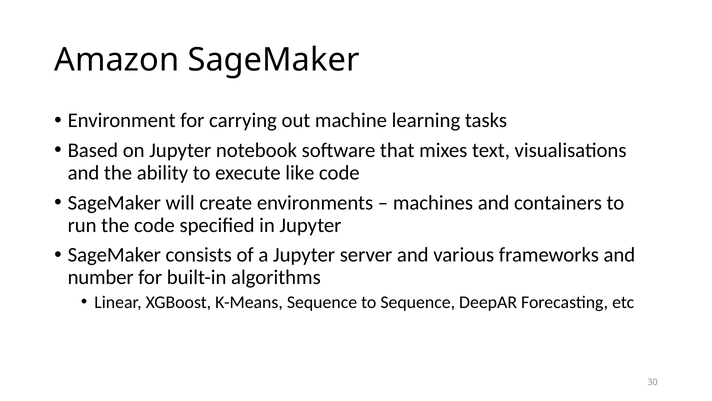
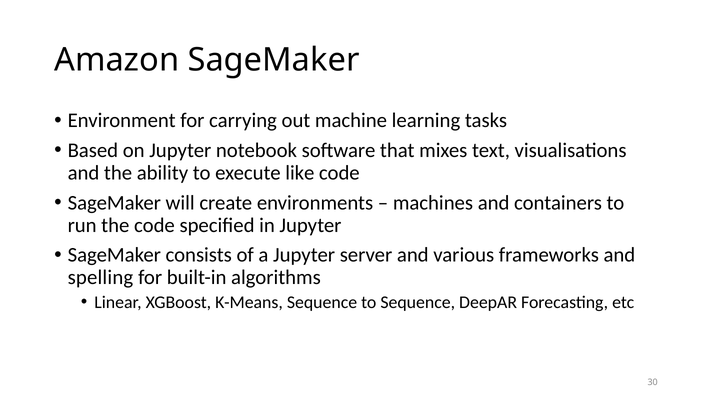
number: number -> spelling (100, 277)
